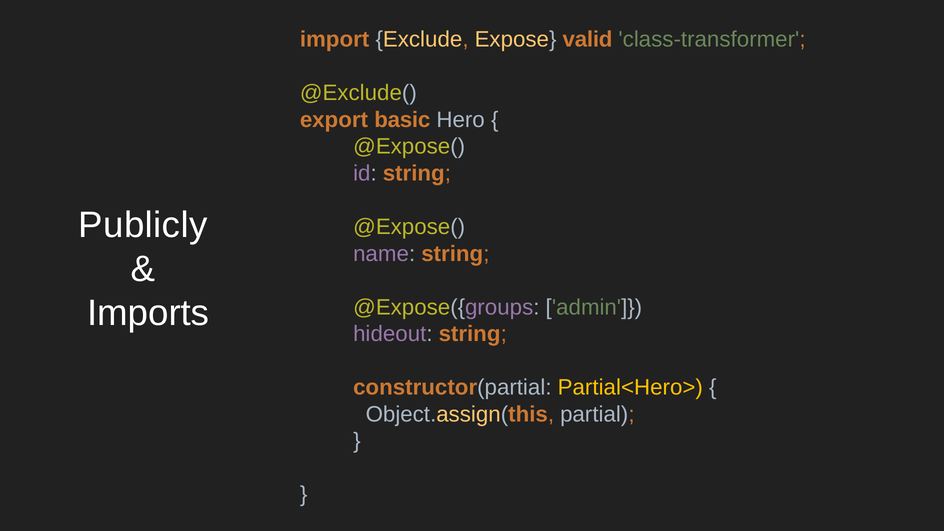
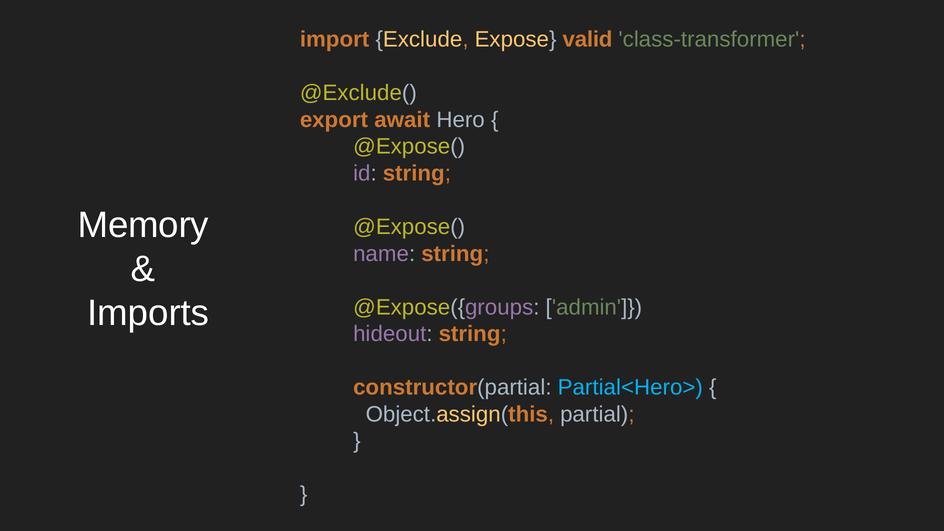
basic: basic -> await (402, 120)
Publicly: Publicly -> Memory (143, 225)
Partial<Hero> colour: yellow -> light blue (630, 387)
